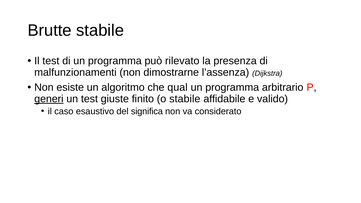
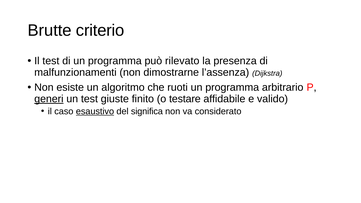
Brutte stabile: stabile -> criterio (100, 30)
qual: qual -> ruoti (178, 88)
o stabile: stabile -> testare (185, 99)
esaustivo underline: none -> present (95, 111)
